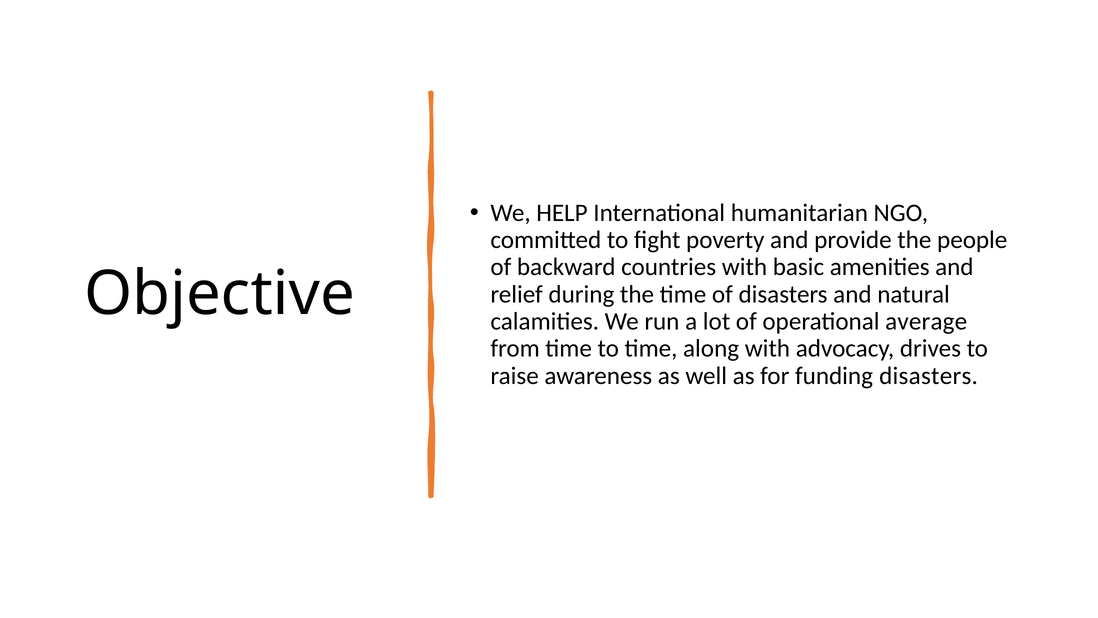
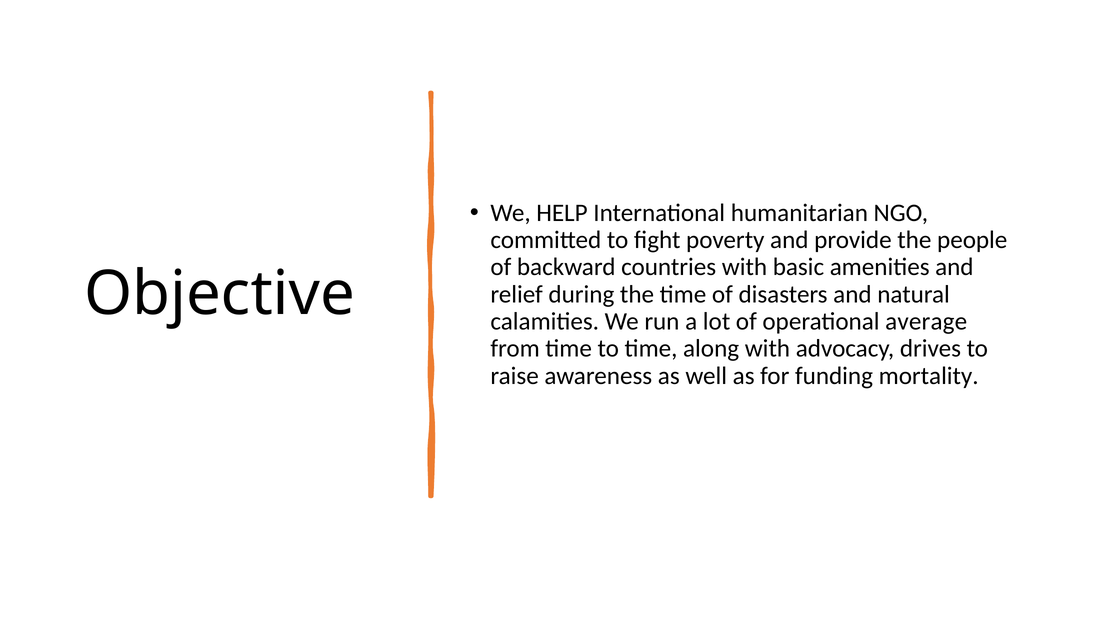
funding disasters: disasters -> mortality (929, 376)
